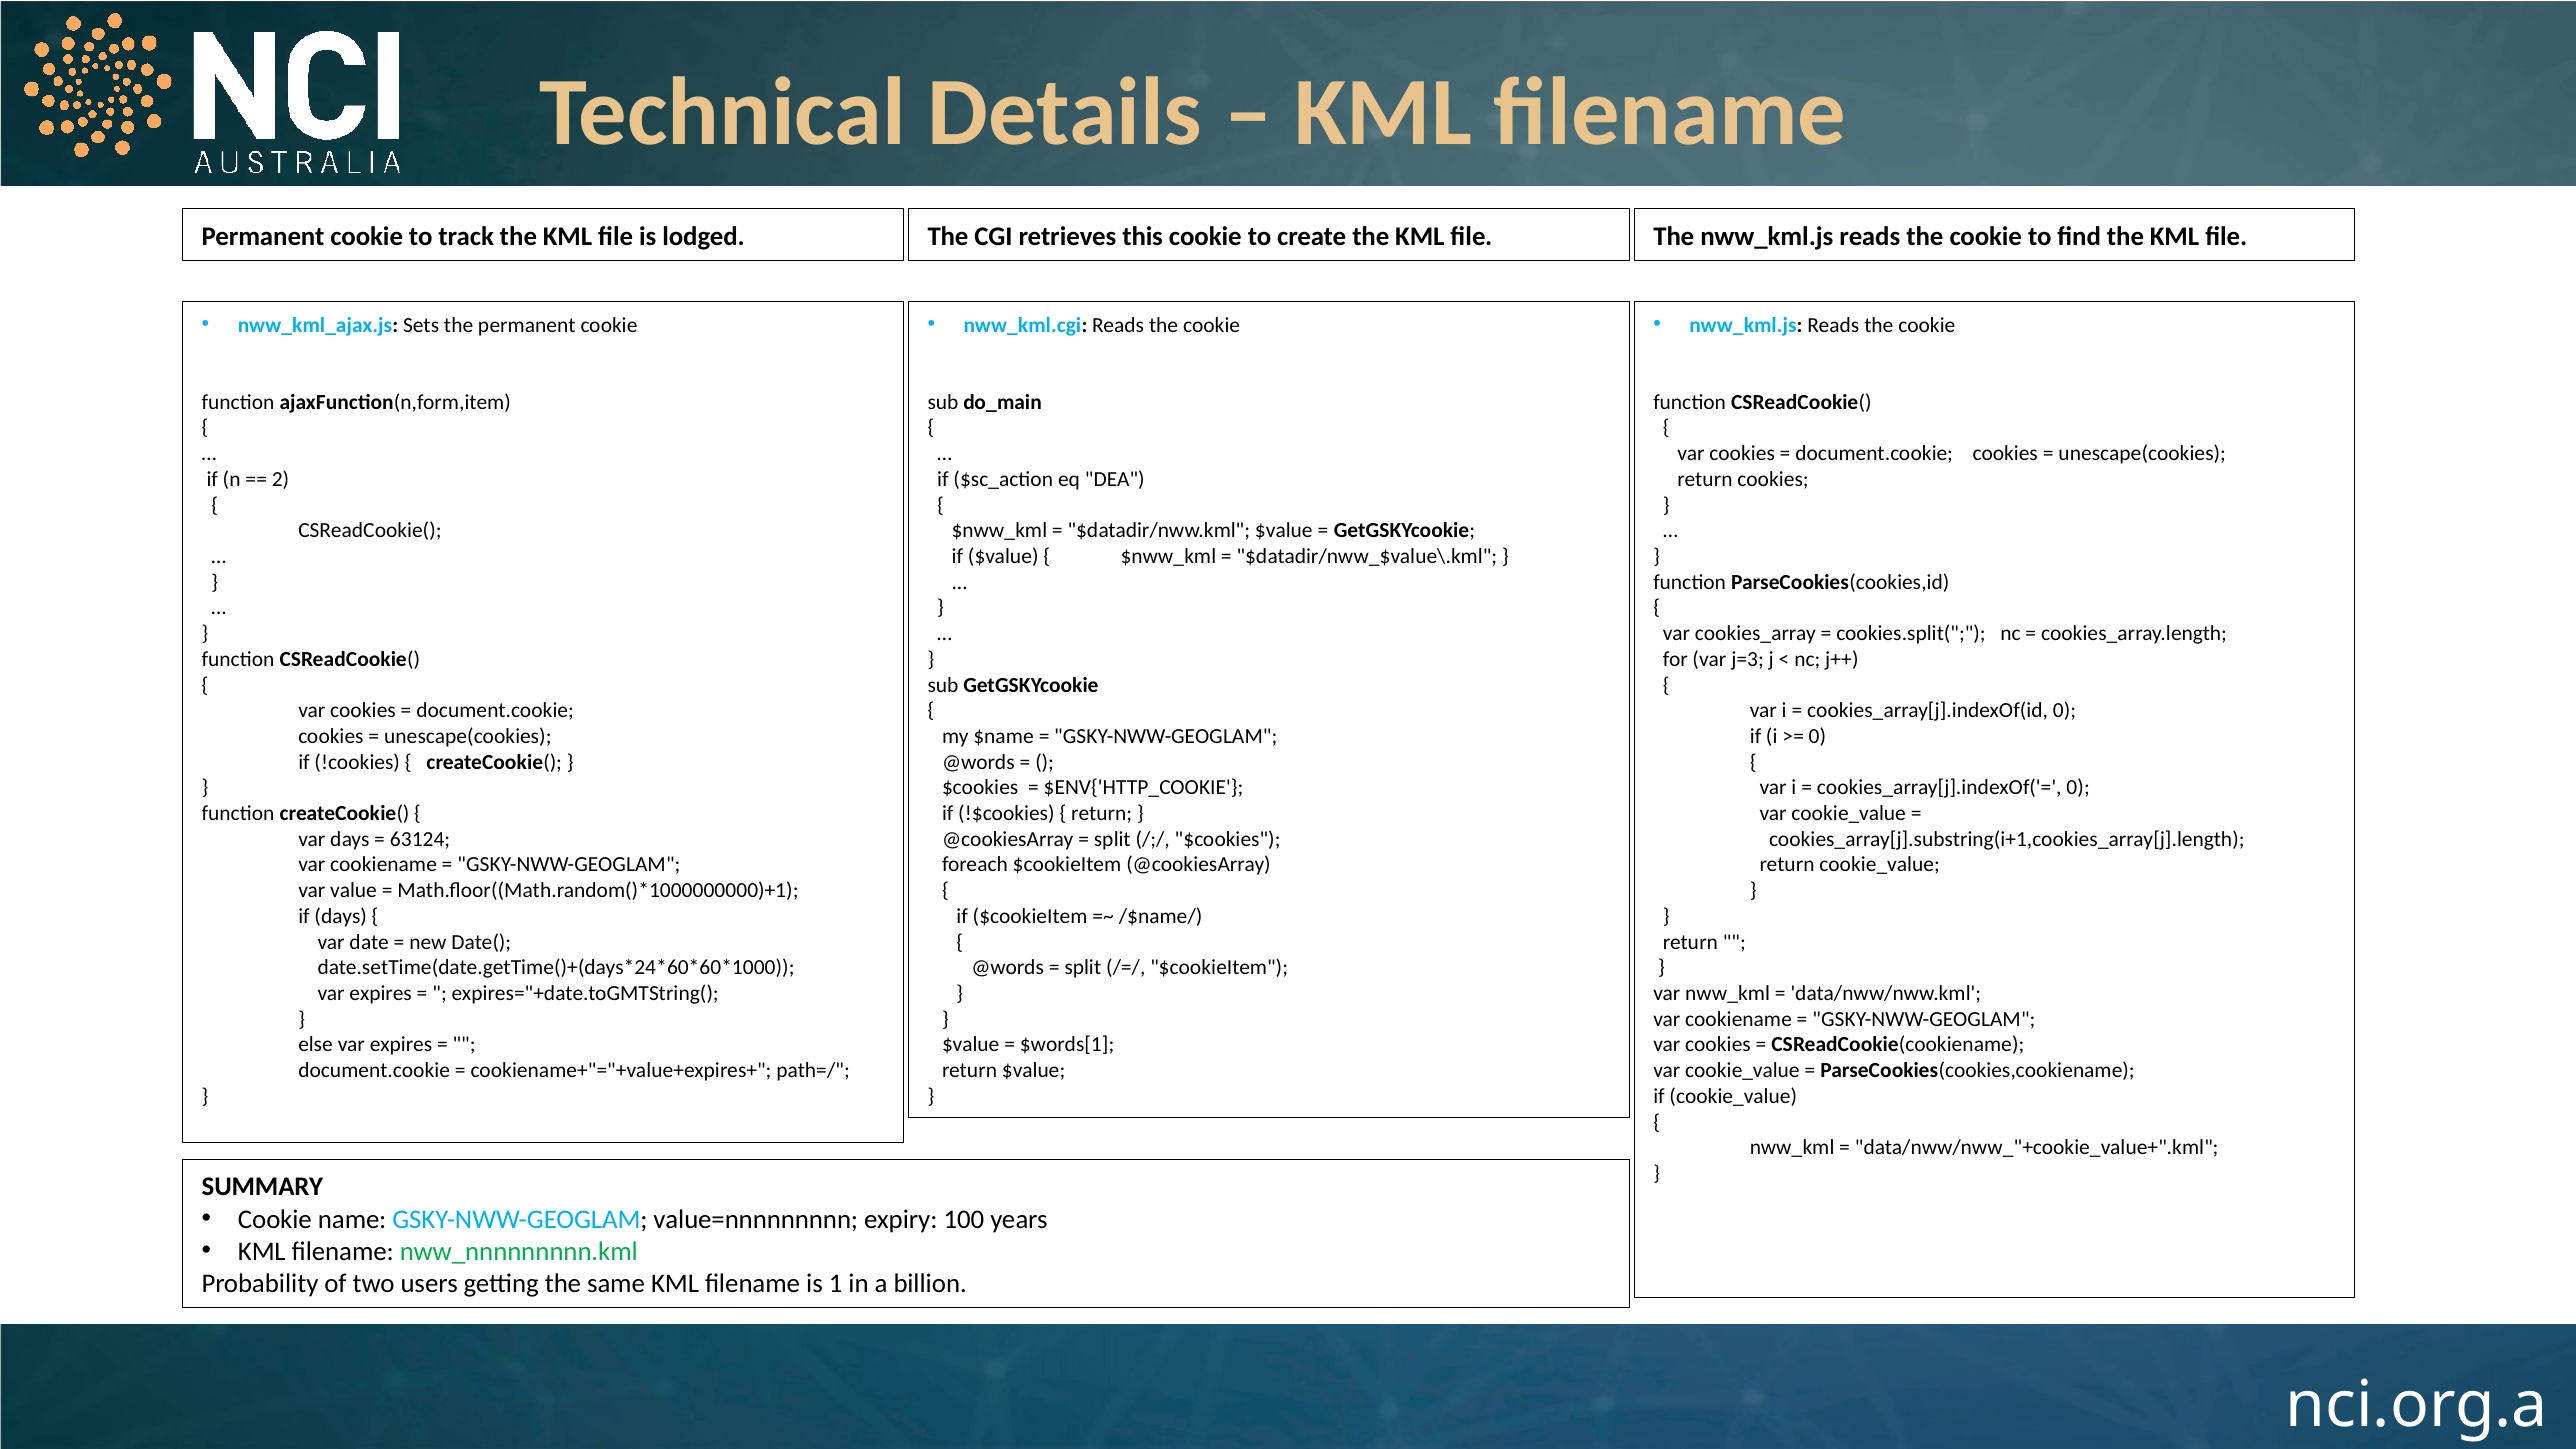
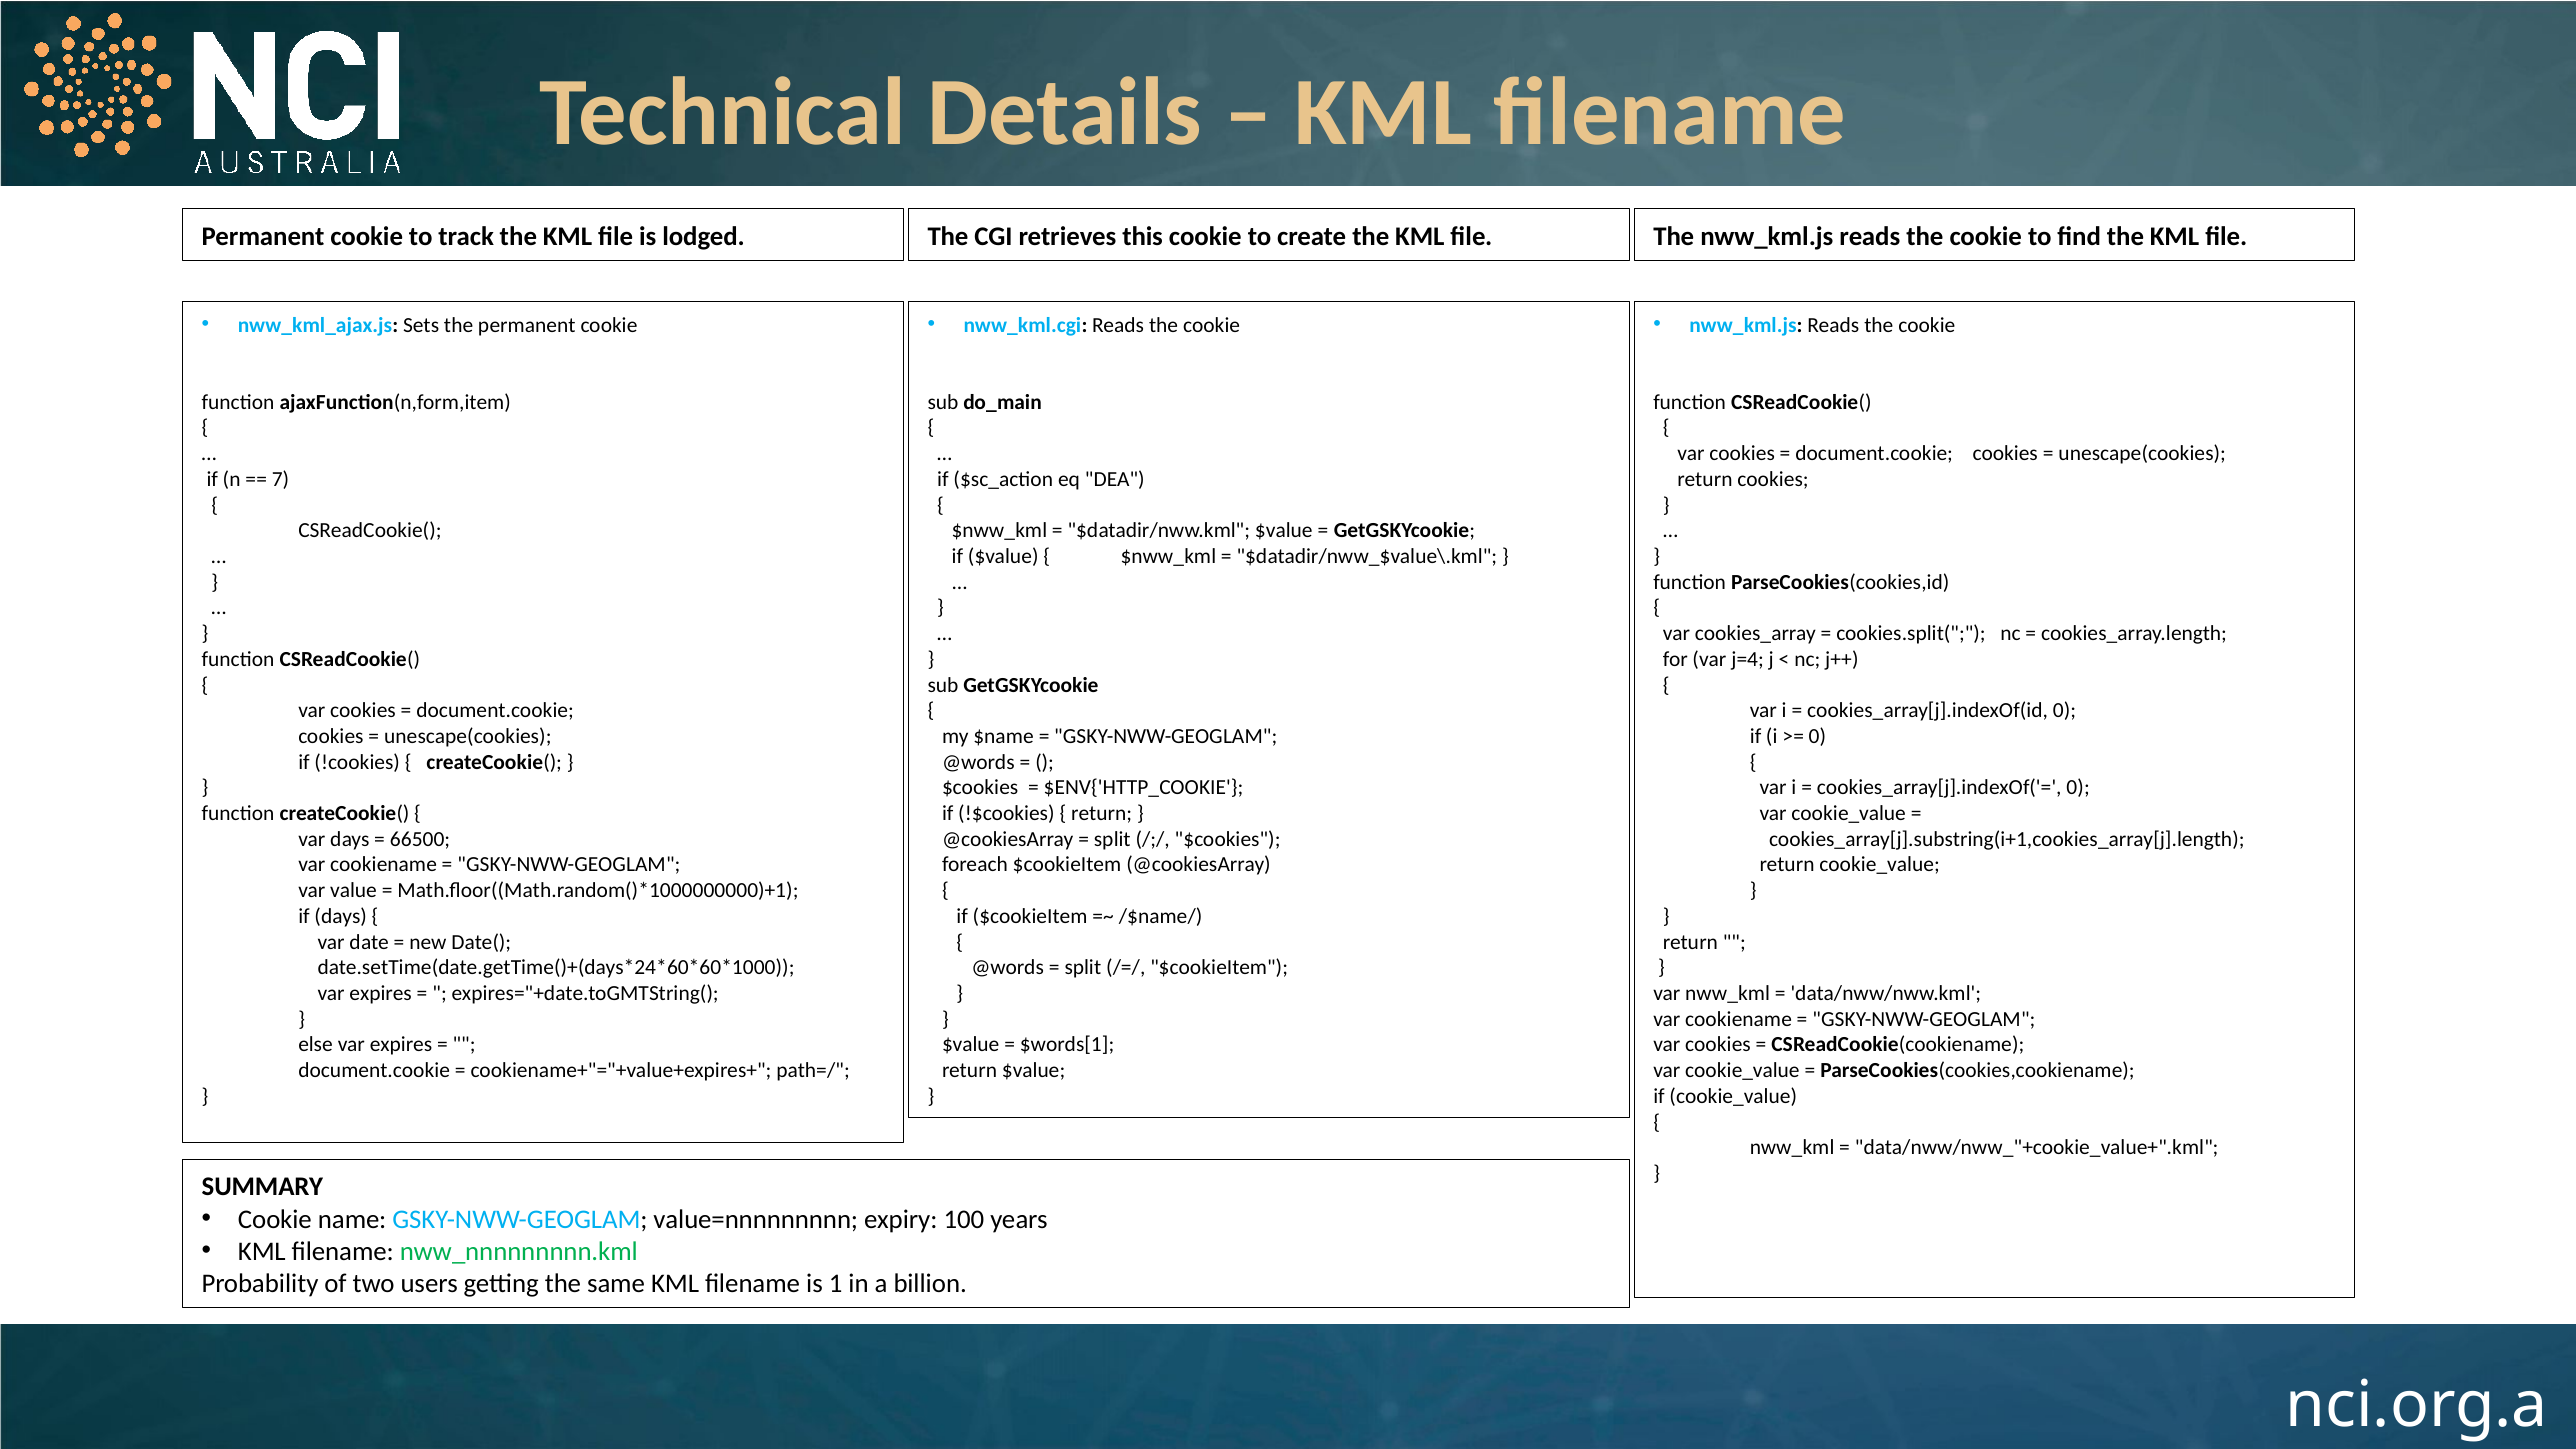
2: 2 -> 7 (280, 479)
j=3: j=3 -> j=4 (1748, 659)
63124: 63124 -> 66500 (420, 839)
